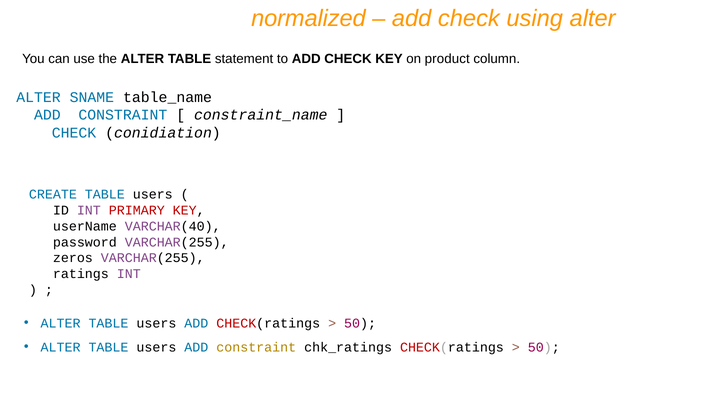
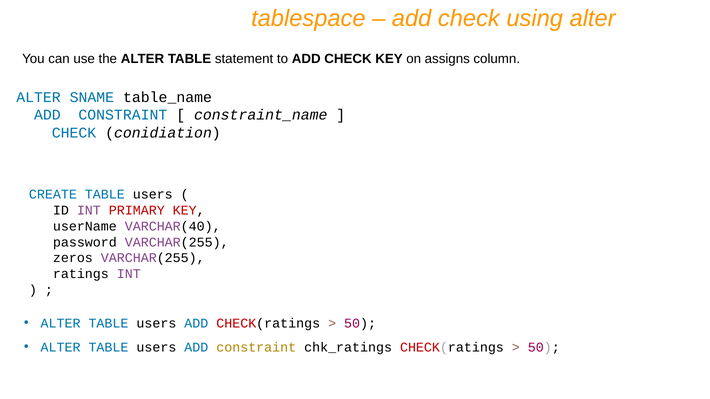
normalized: normalized -> tablespace (308, 18)
product: product -> assigns (447, 59)
